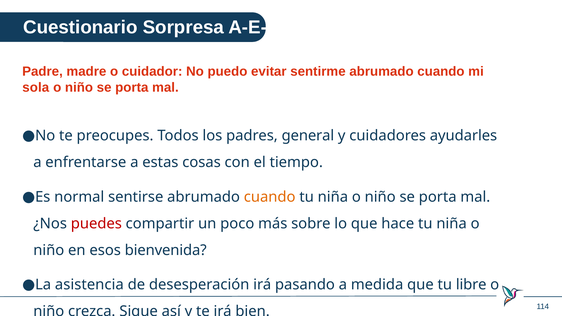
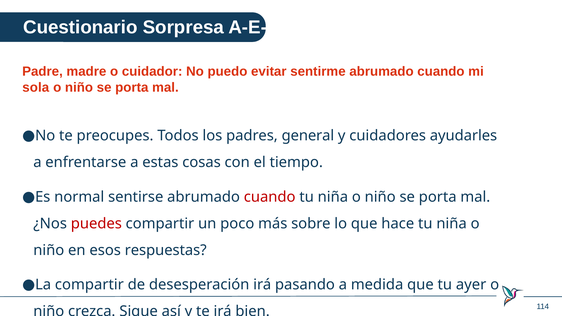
cuando colour: orange -> red (270, 197)
bienvenida: bienvenida -> respuestas (166, 250)
La asistencia: asistencia -> compartir (89, 285)
libre: libre -> ayer (471, 285)
